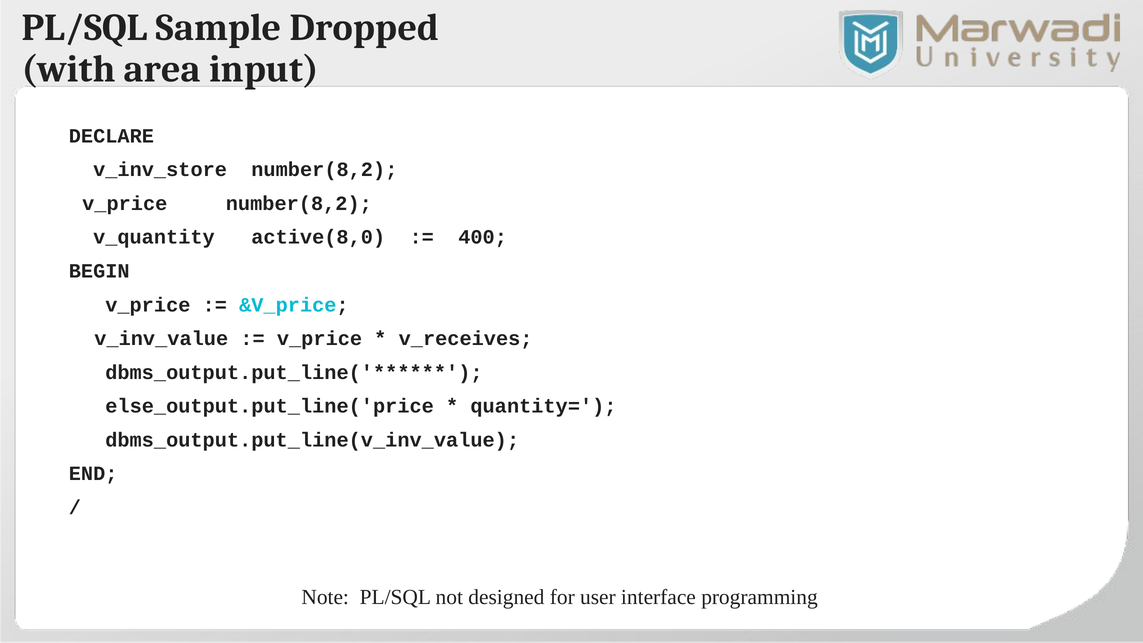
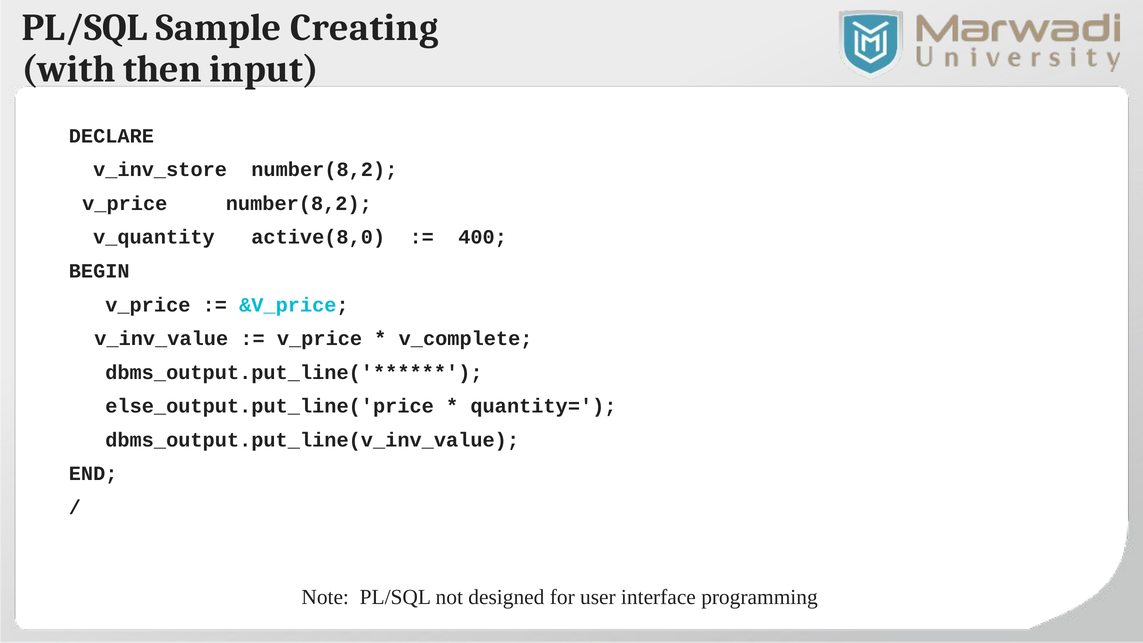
Dropped: Dropped -> Creating (364, 28)
area: area -> then (163, 69)
v_receives: v_receives -> v_complete (466, 339)
